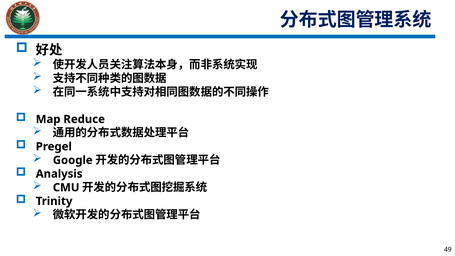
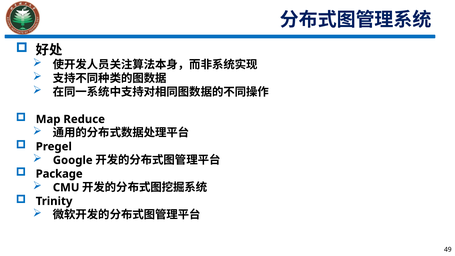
Analysis: Analysis -> Package (59, 174)
